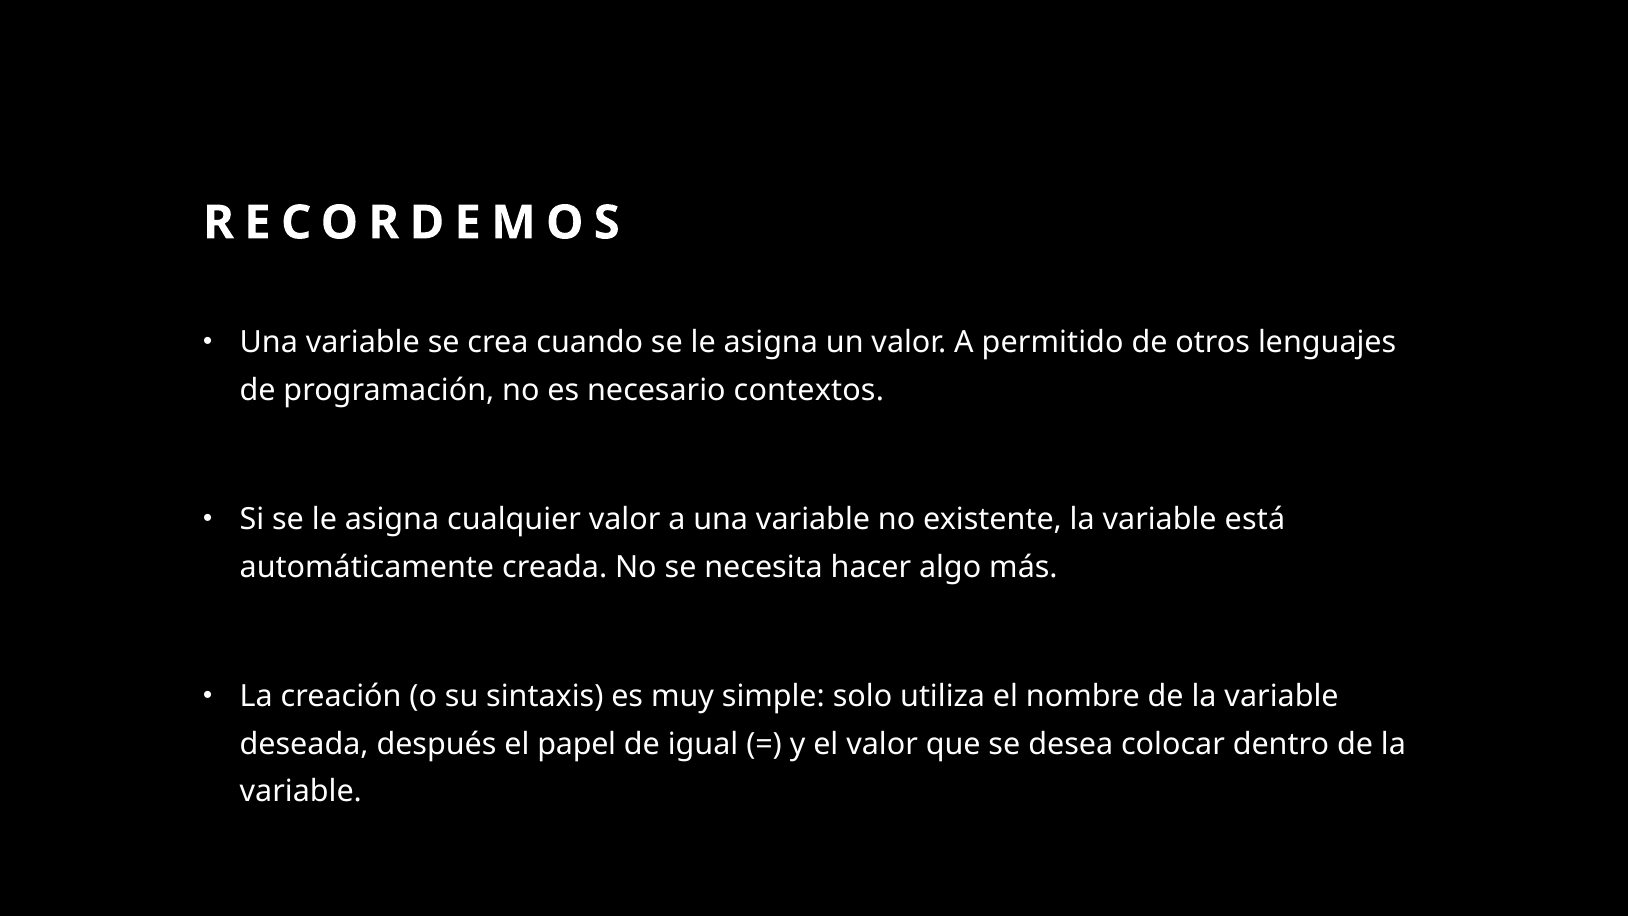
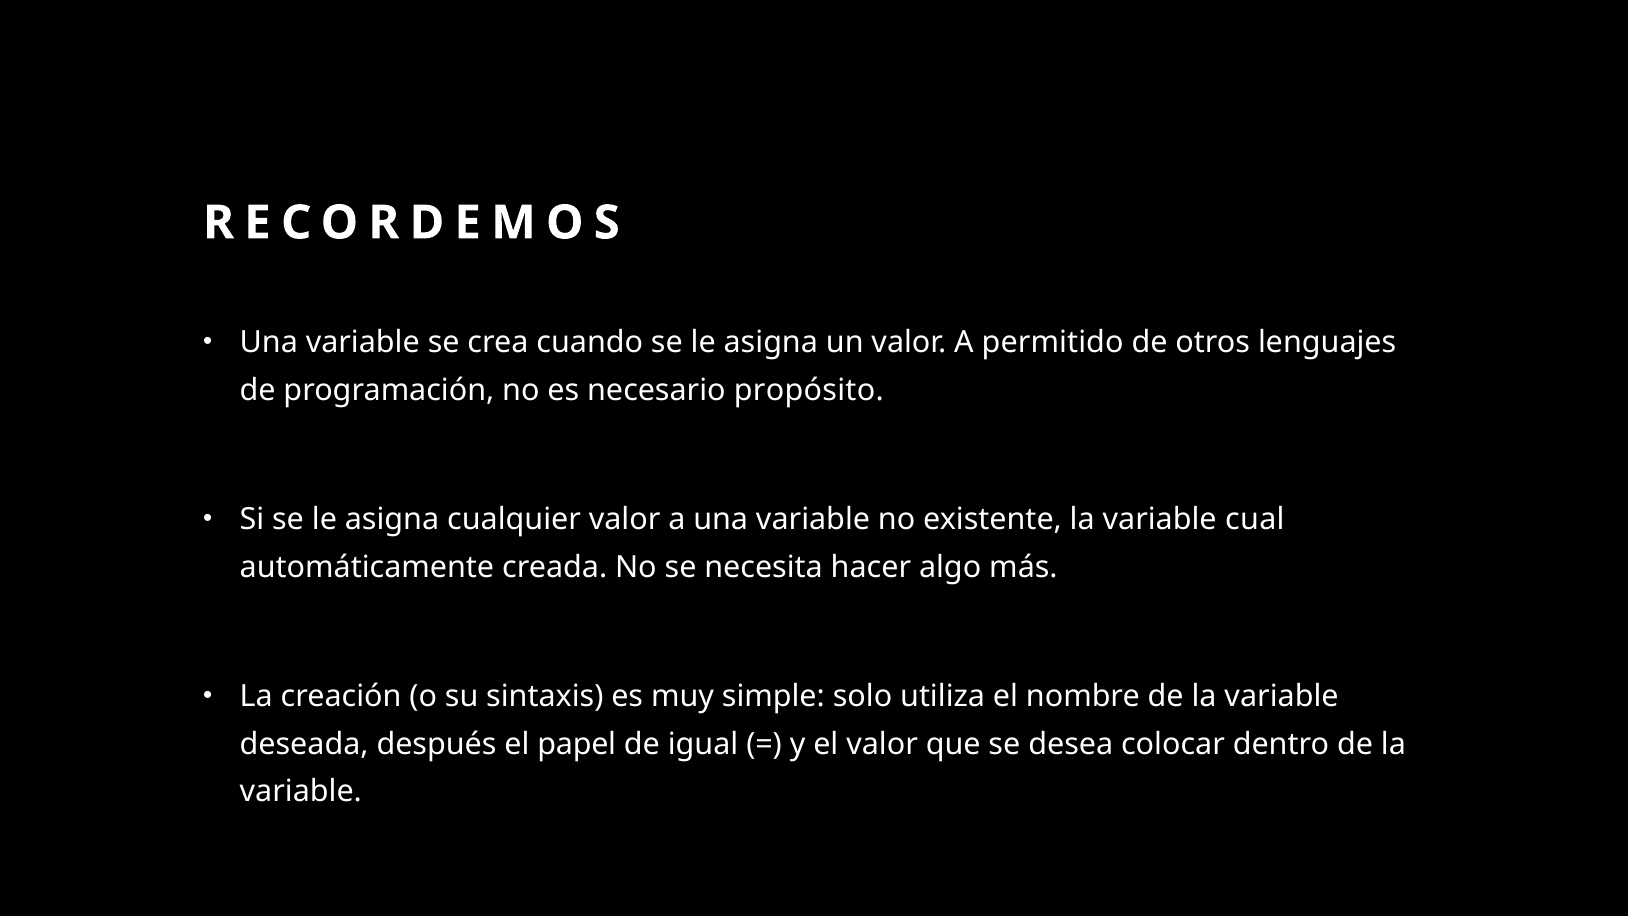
contextos: contextos -> propósito (809, 390)
está: está -> cual (1255, 519)
